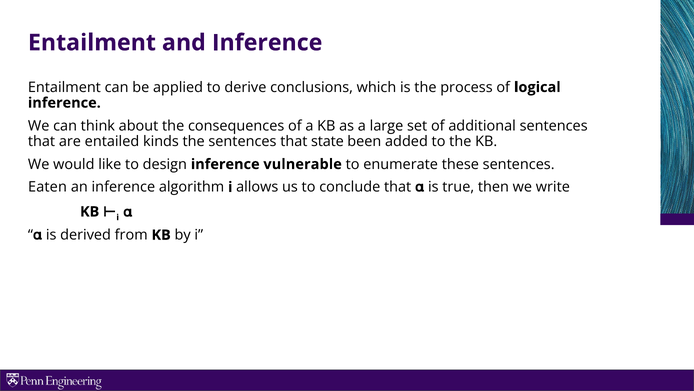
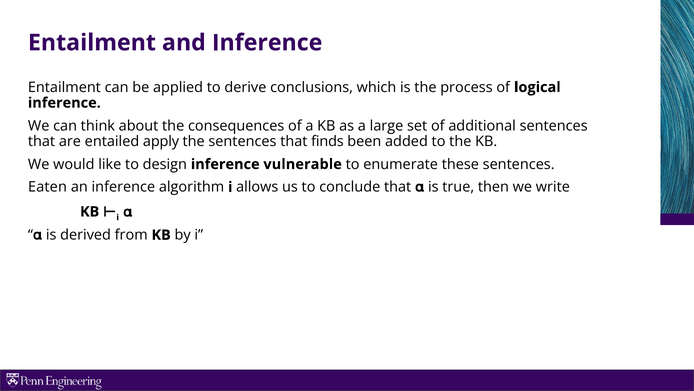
kinds: kinds -> apply (161, 141)
state: state -> finds (327, 141)
